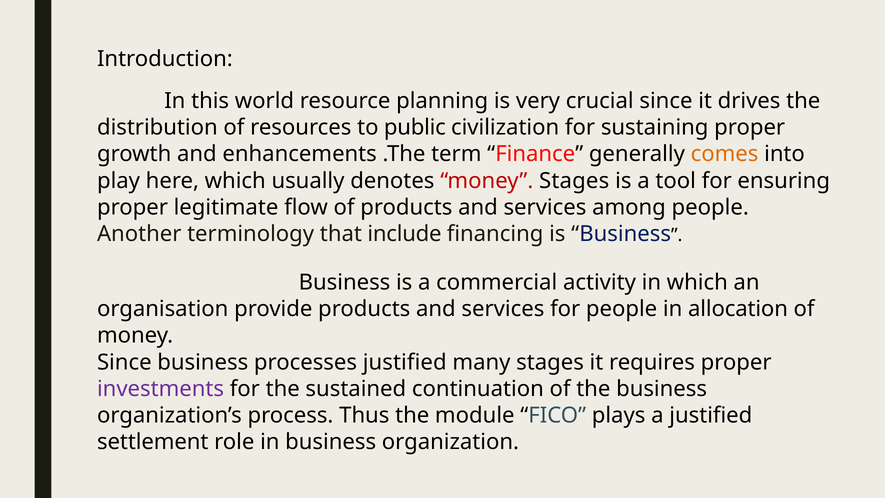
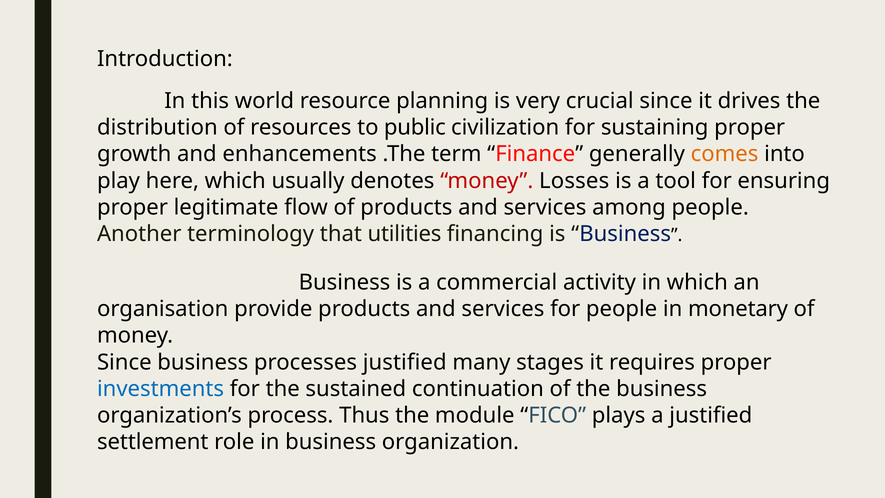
money Stages: Stages -> Losses (574, 181)
include: include -> utilities (405, 234)
allocation: allocation -> monetary (738, 309)
investments colour: purple -> blue (161, 389)
